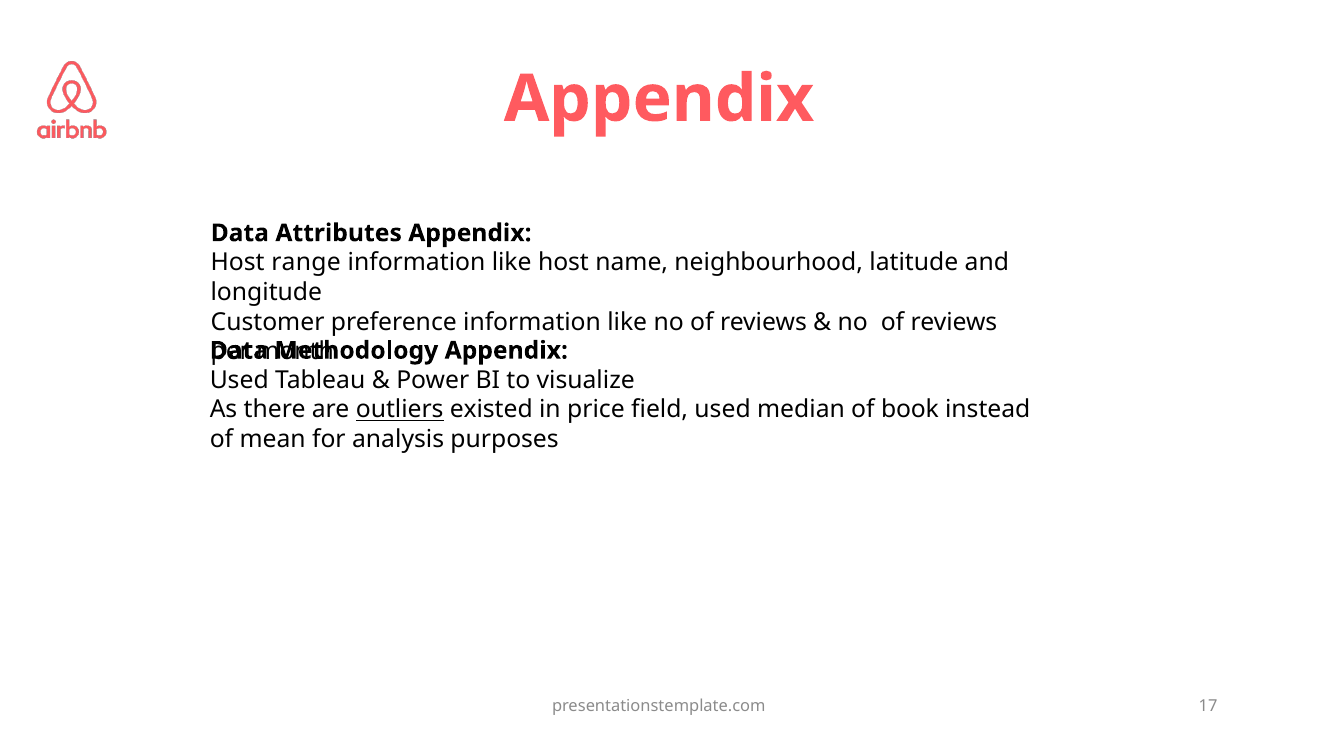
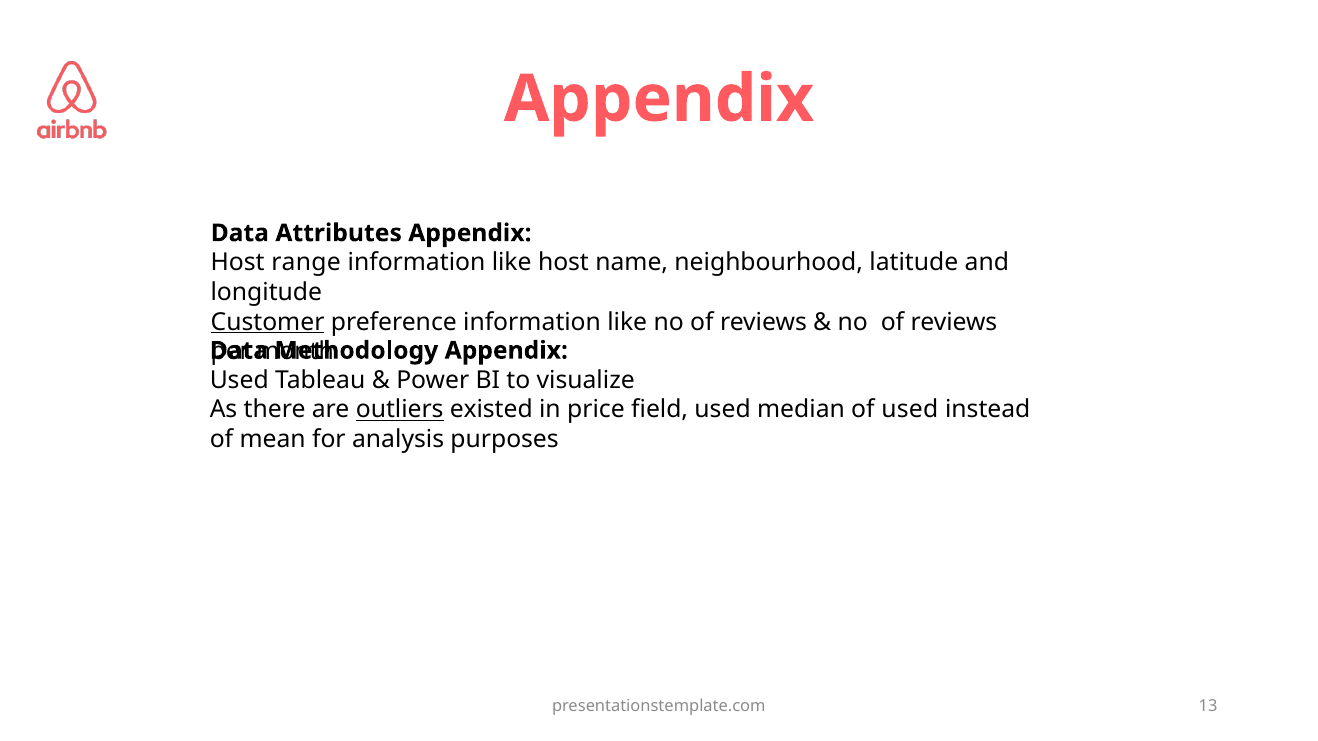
Customer underline: none -> present (268, 322)
of book: book -> used (910, 410)
17: 17 -> 13 (1208, 707)
